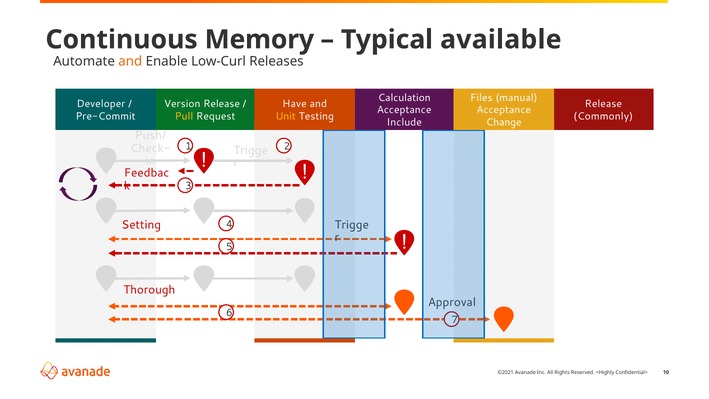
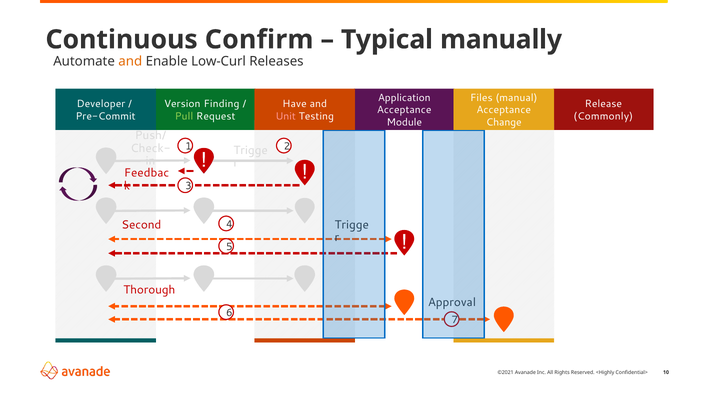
Memory: Memory -> Confirm (259, 40)
available: available -> manually (501, 40)
Calculation: Calculation -> Application (404, 98)
Version Release: Release -> Finding (222, 104)
Pull colour: yellow -> light green (184, 116)
Unit colour: yellow -> pink (286, 116)
Include: Include -> Module (404, 122)
Setting: Setting -> Second (141, 225)
